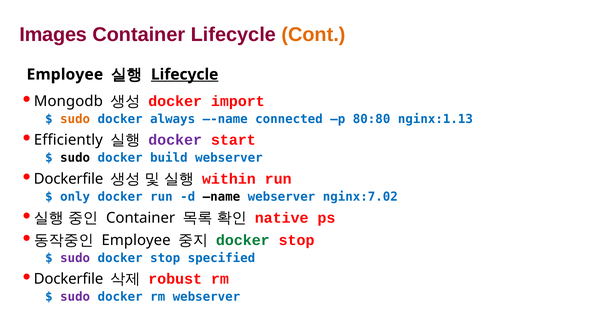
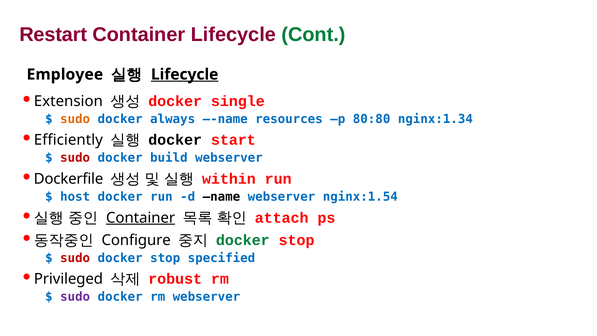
Images: Images -> Restart (53, 35)
Cont colour: orange -> green (314, 35)
Mongodb: Mongodb -> Extension (68, 101)
import: import -> single (238, 101)
connected: connected -> resources (289, 119)
nginx:1.13: nginx:1.13 -> nginx:1.34 (435, 119)
docker colour: purple -> black (175, 140)
sudo colour: black -> red (75, 158)
only: only -> host (75, 197)
nginx:7.02: nginx:7.02 -> nginx:1.54 (360, 197)
Container underline: none -> present (141, 218)
native: native -> attach (282, 218)
Employee: Employee -> Configure (136, 240)
sudo colour: purple -> red (75, 258)
Dockerfile: Dockerfile -> Privileged (68, 279)
